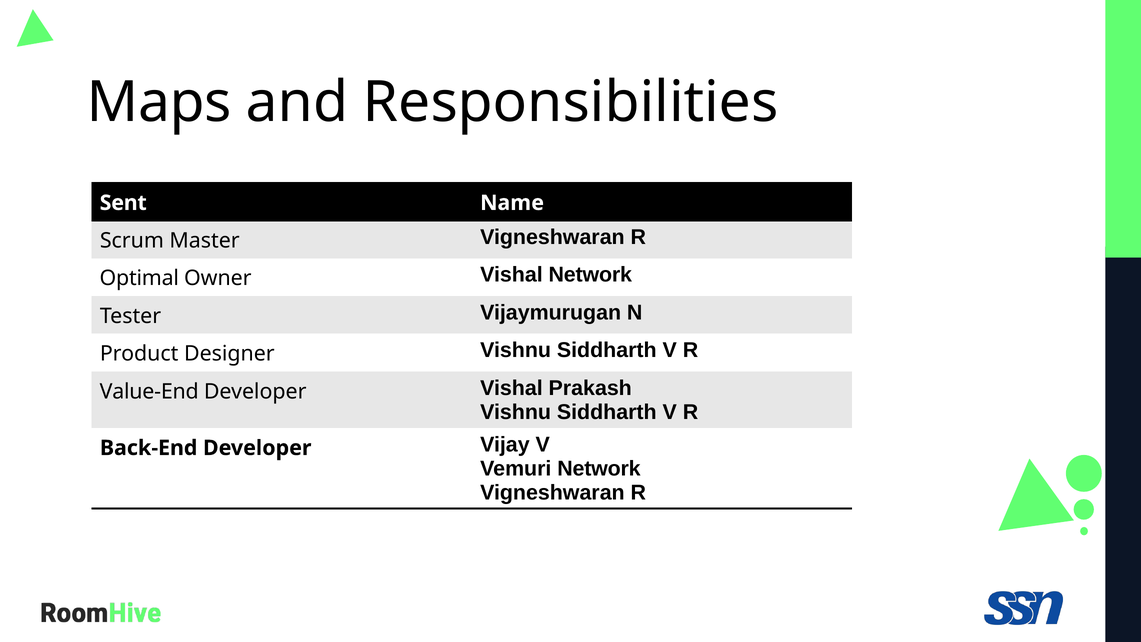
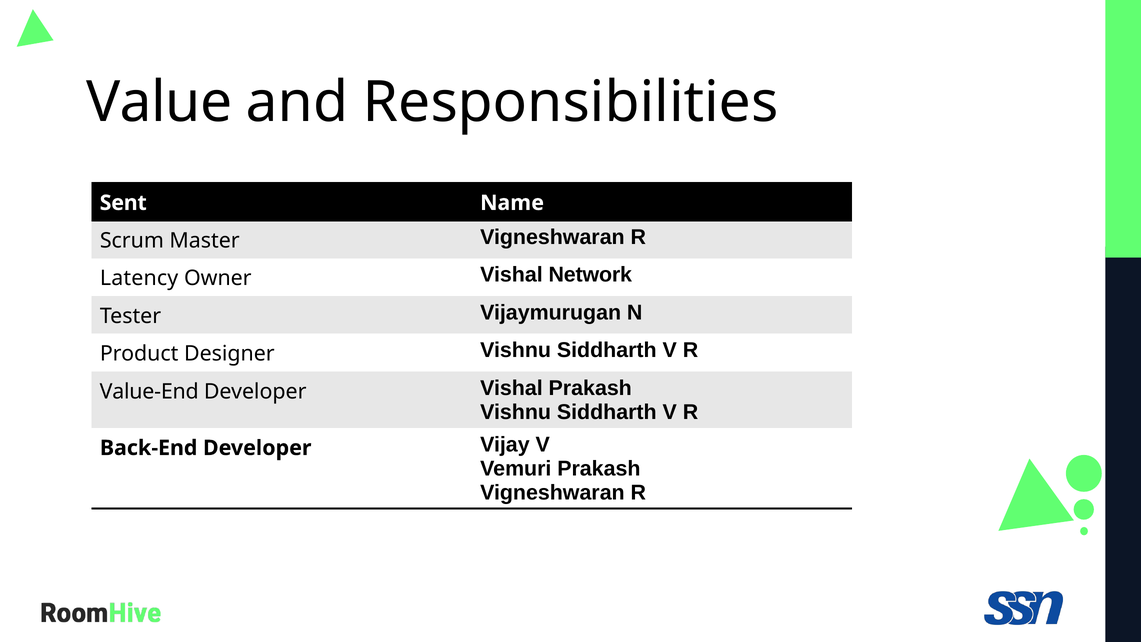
Maps: Maps -> Value (159, 102)
Optimal: Optimal -> Latency (139, 278)
Vemuri Network: Network -> Prakash (599, 468)
